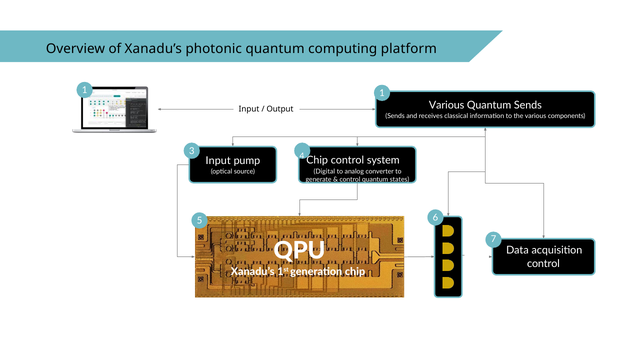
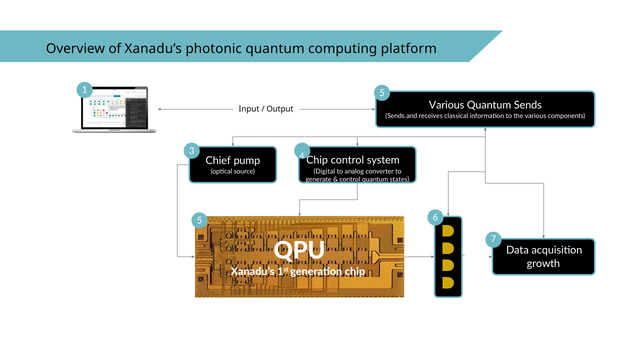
1 1: 1 -> 5 (382, 93)
Input: Input -> Chief (218, 161)
control: control -> growth (543, 263)
